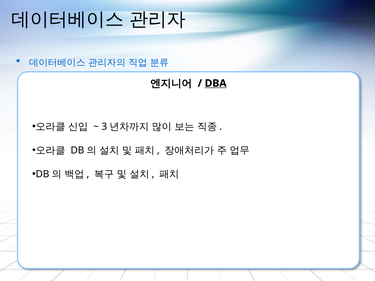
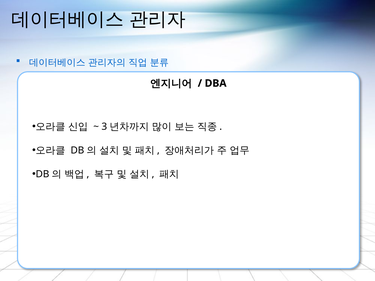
DBA underline: present -> none (216, 83)
